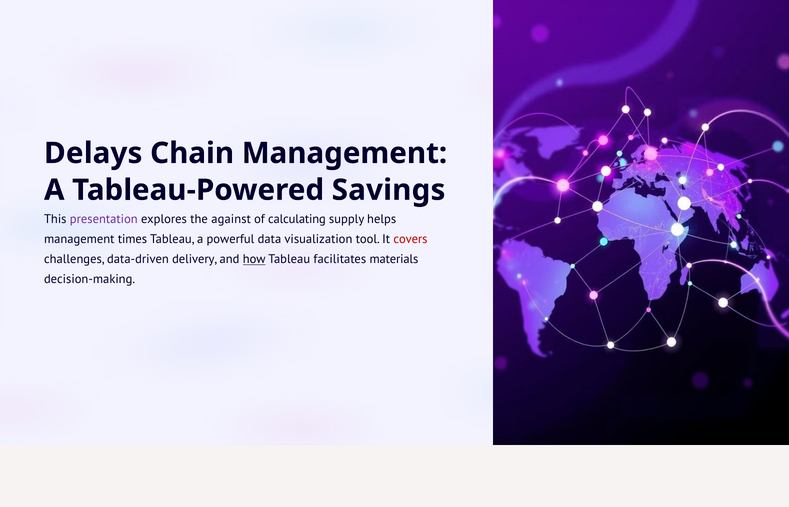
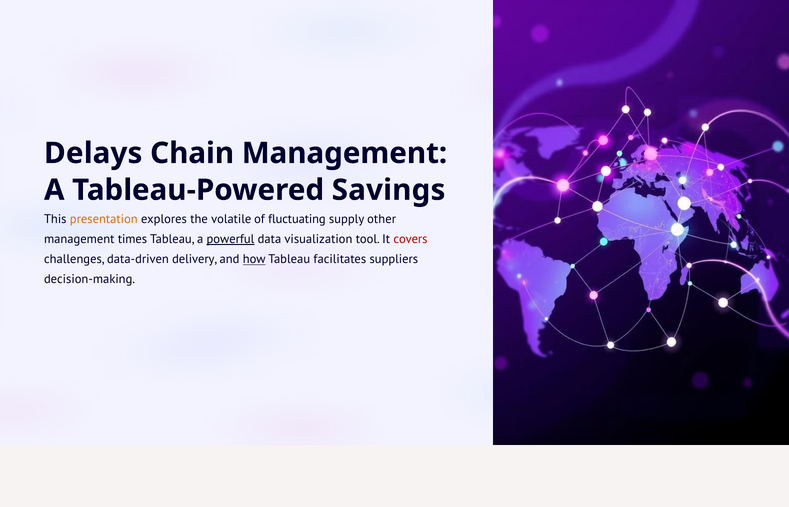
presentation colour: purple -> orange (104, 219)
against: against -> volatile (231, 219)
calculating: calculating -> fluctuating (297, 219)
helps: helps -> other (382, 219)
powerful underline: none -> present (230, 239)
materials: materials -> suppliers (394, 259)
